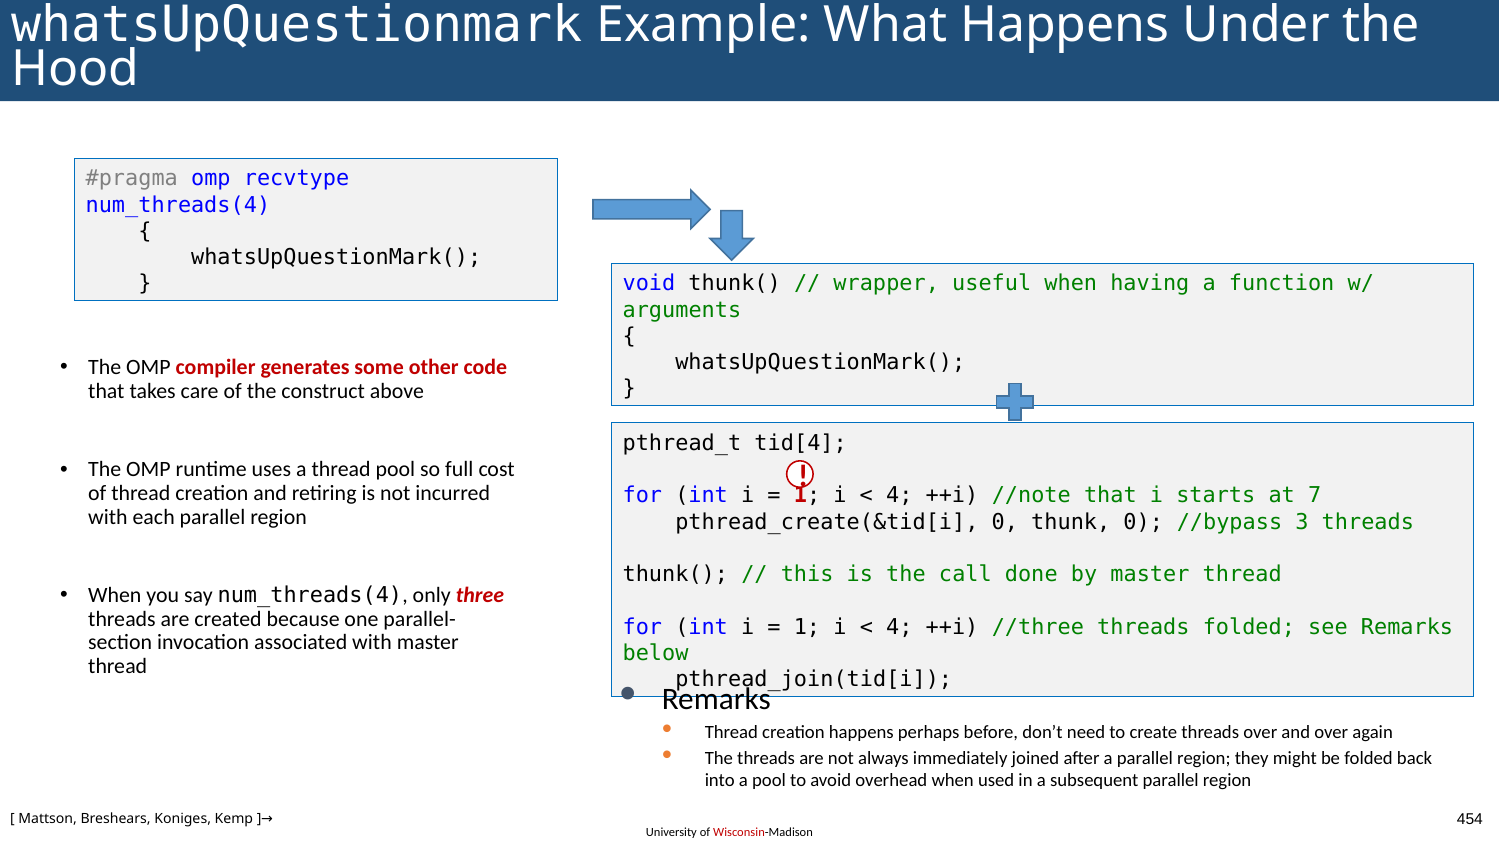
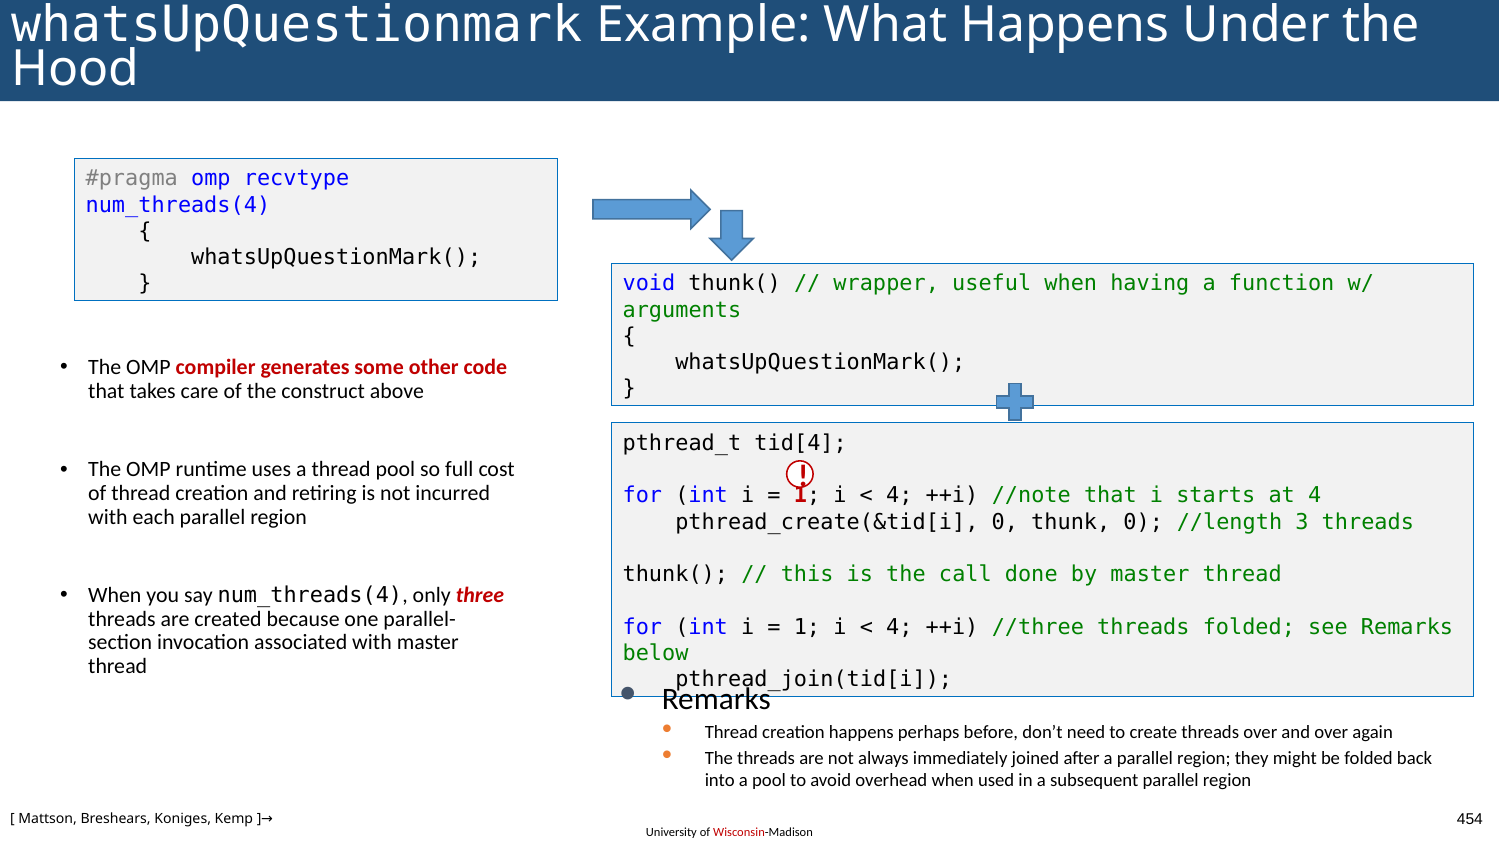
at 7: 7 -> 4 (1315, 496)
//bypass: //bypass -> //length (1229, 522)
